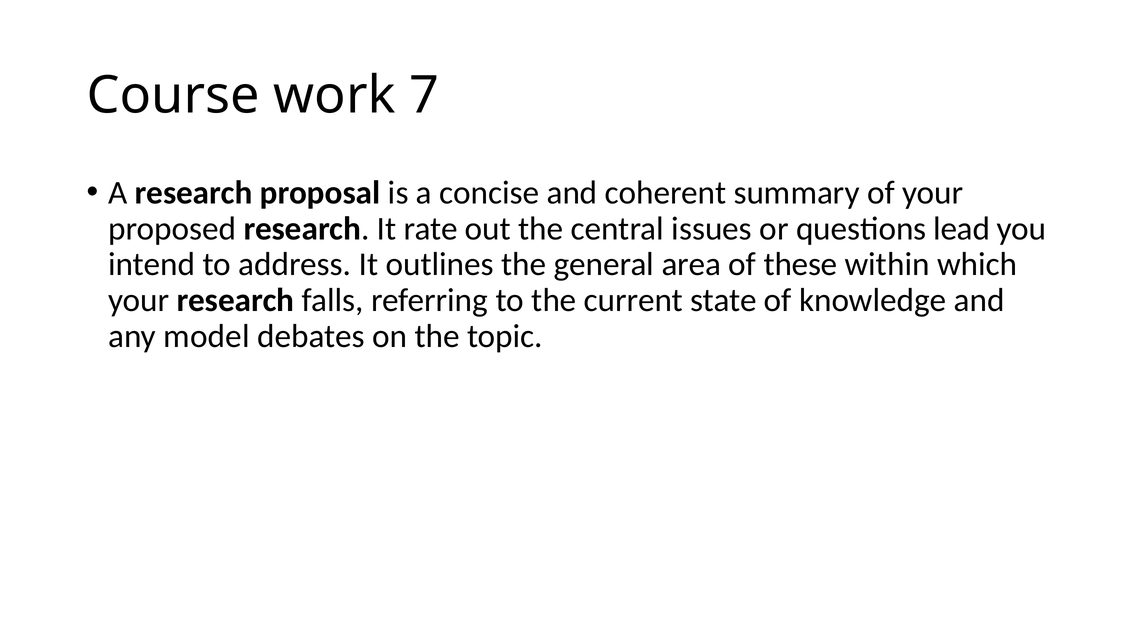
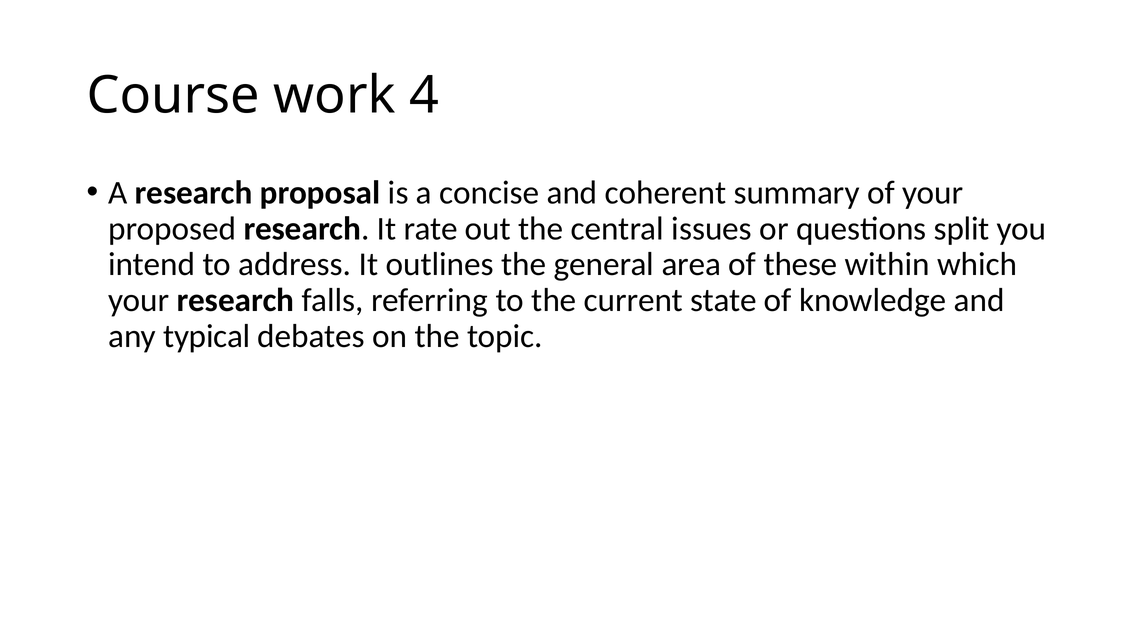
7: 7 -> 4 (424, 96)
lead: lead -> split (962, 229)
model: model -> typical (207, 336)
